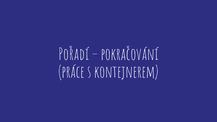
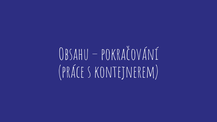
Pořadí: Pořadí -> Obsahu (74, 55)
